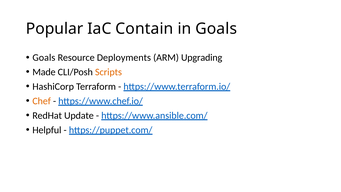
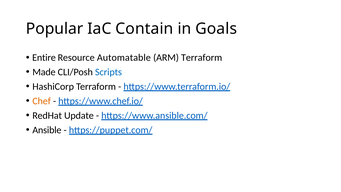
Goals: Goals -> Entire (44, 58)
Deployments: Deployments -> Automatable (124, 58)
ARM Upgrading: Upgrading -> Terraform (202, 58)
Scripts colour: orange -> blue (108, 72)
Helpful: Helpful -> Ansible (47, 130)
